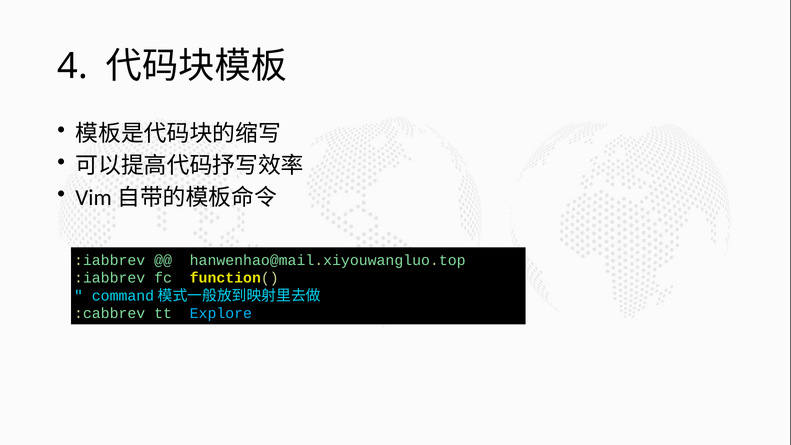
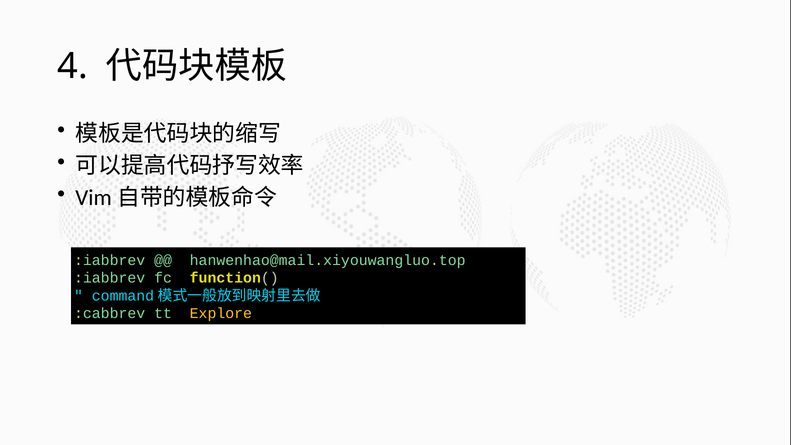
Explore colour: light blue -> yellow (221, 313)
